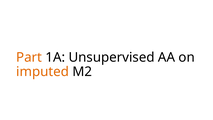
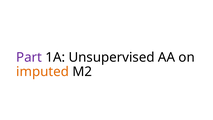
Part colour: orange -> purple (29, 57)
